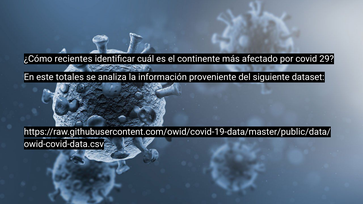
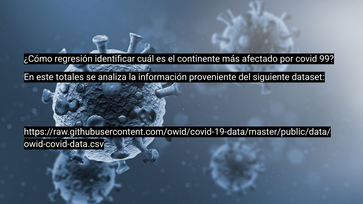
recientes: recientes -> regresión (74, 59)
29: 29 -> 99 (327, 59)
